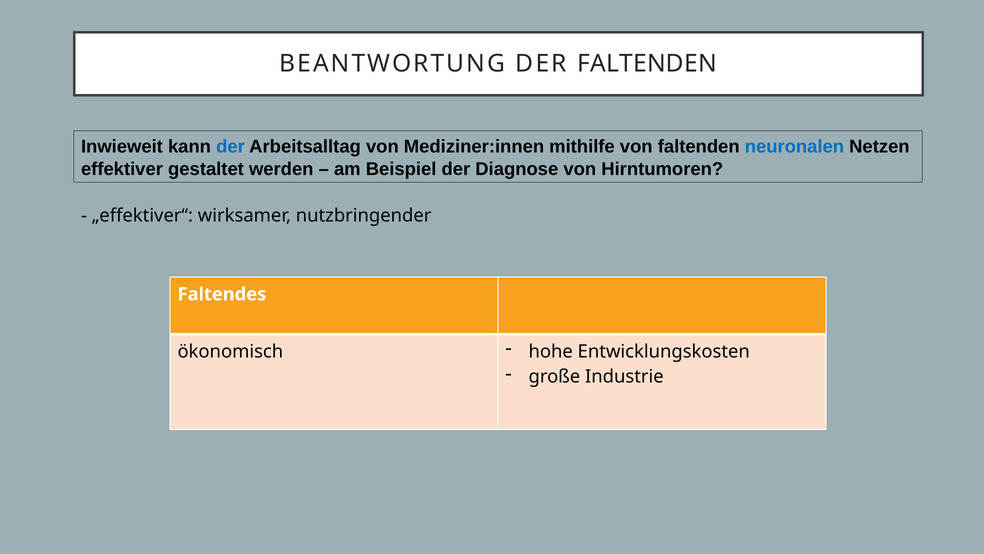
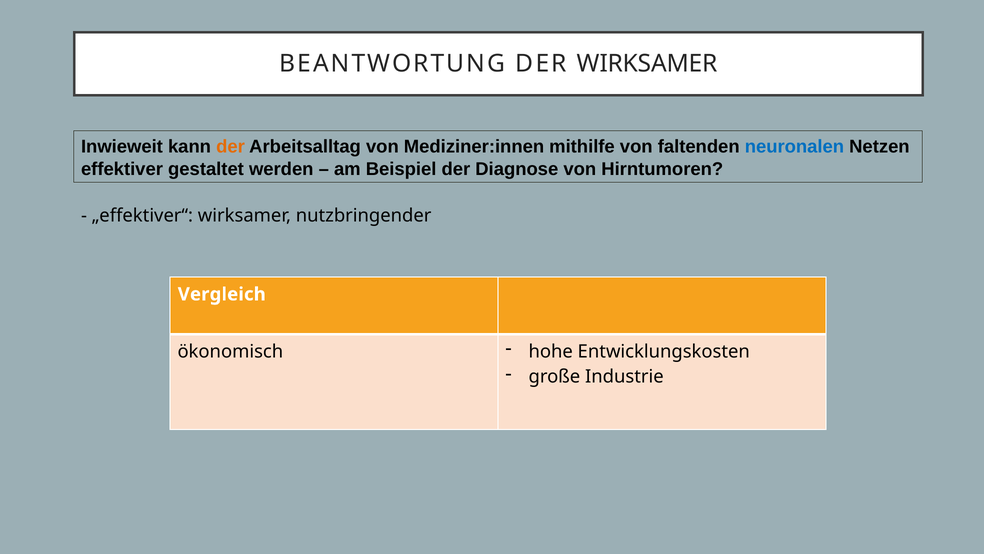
DER FALTENDEN: FALTENDEN -> WIRKSAMER (647, 64)
der colour: blue -> orange (231, 147)
Faltendes: Faltendes -> Vergleich (222, 294)
